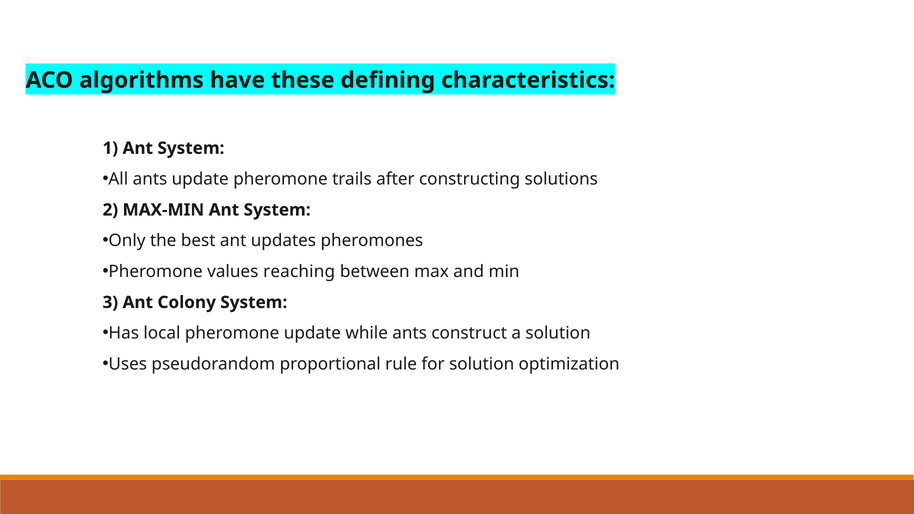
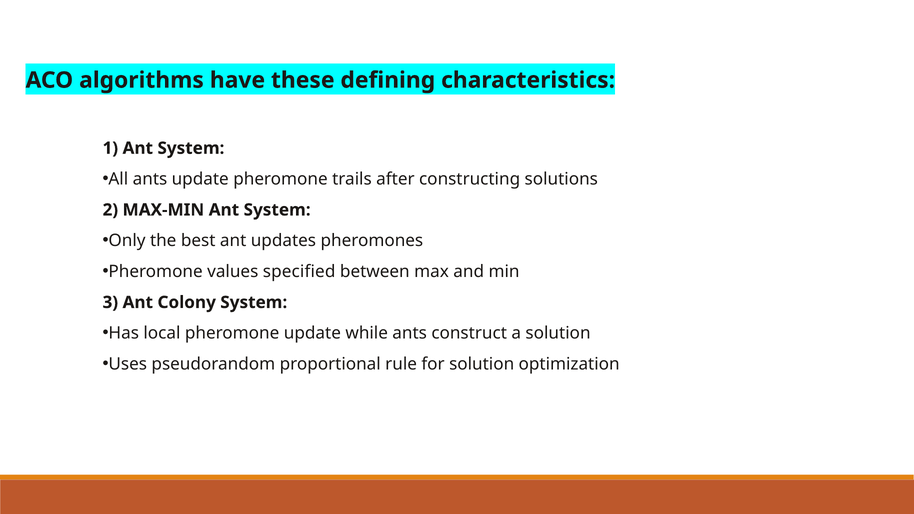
reaching: reaching -> specified (299, 272)
